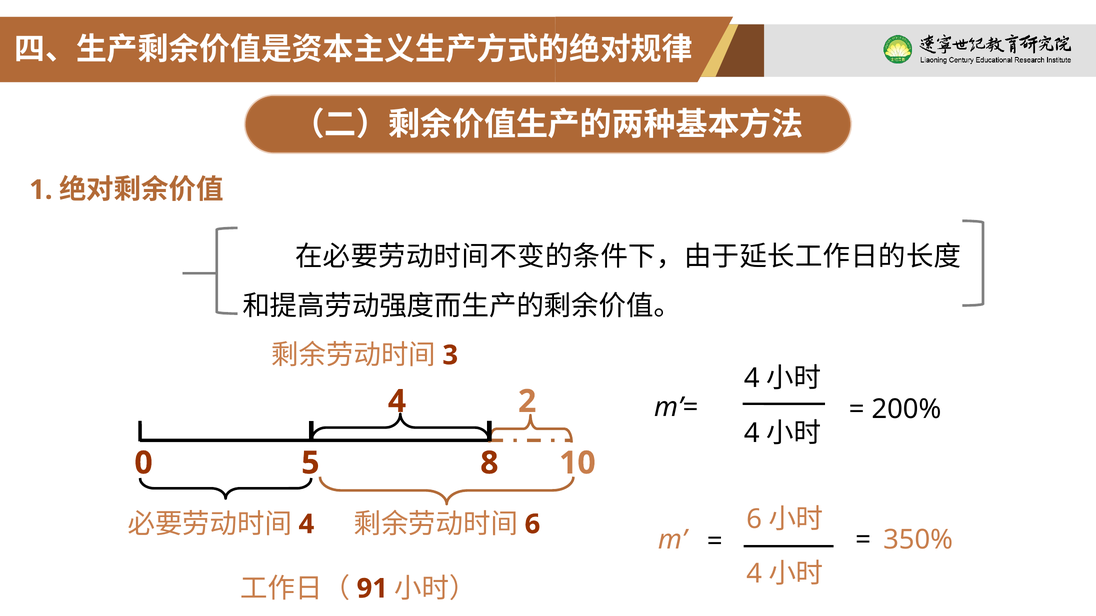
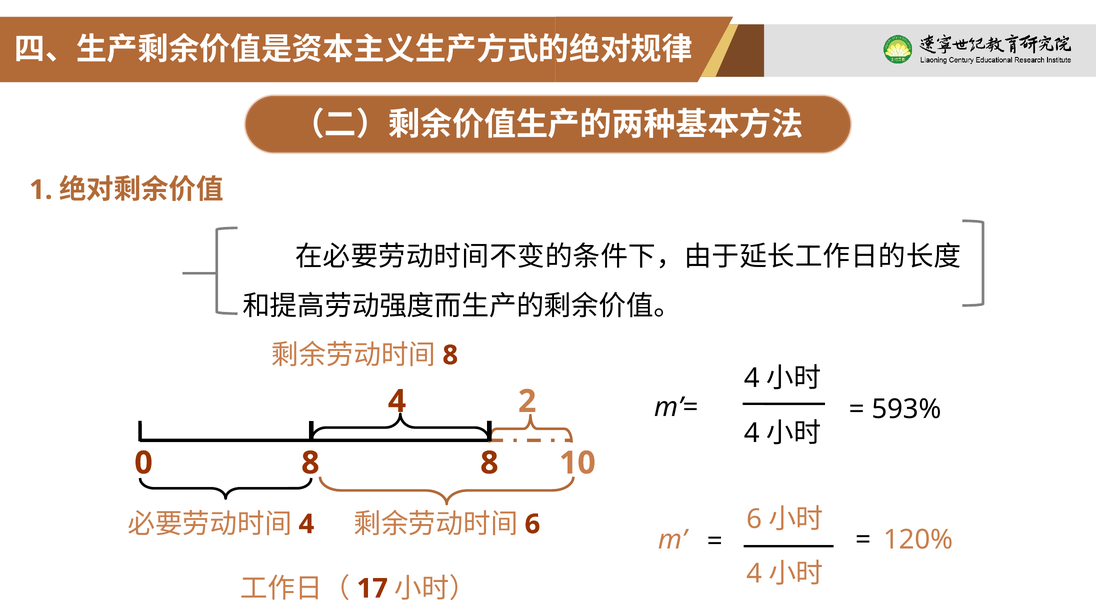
3: 3 -> 8 (450, 356)
200%: 200% -> 593% (906, 409)
0 5: 5 -> 8 (310, 463)
350%: 350% -> 120% (918, 540)
91: 91 -> 17 (372, 589)
